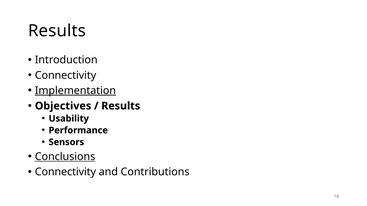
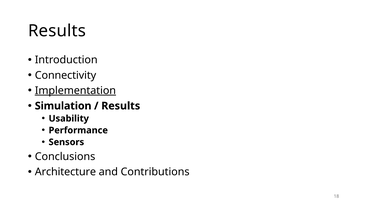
Objectives: Objectives -> Simulation (63, 106)
Conclusions underline: present -> none (65, 157)
Connectivity: Connectivity -> Architecture (65, 172)
